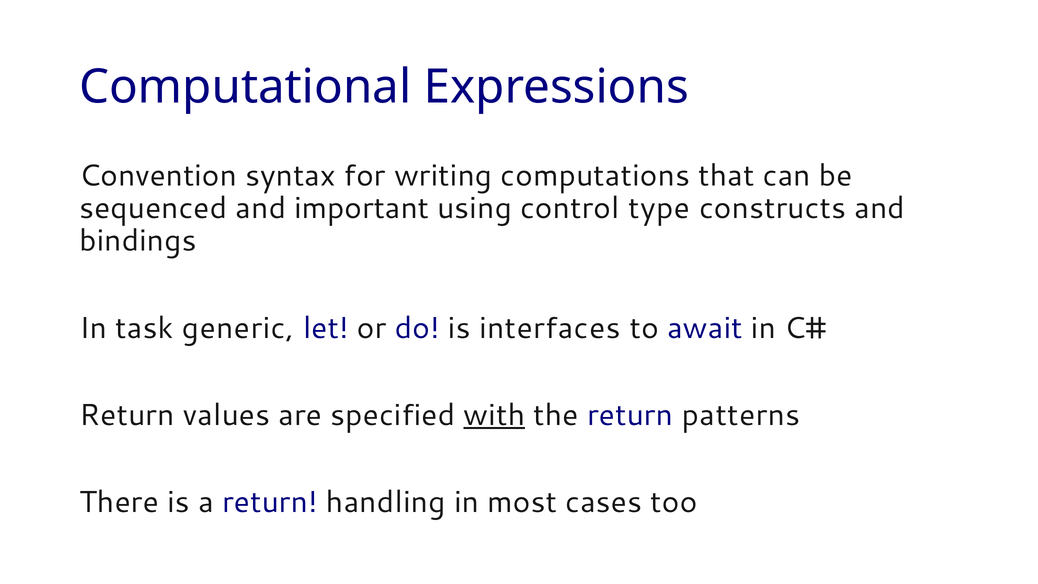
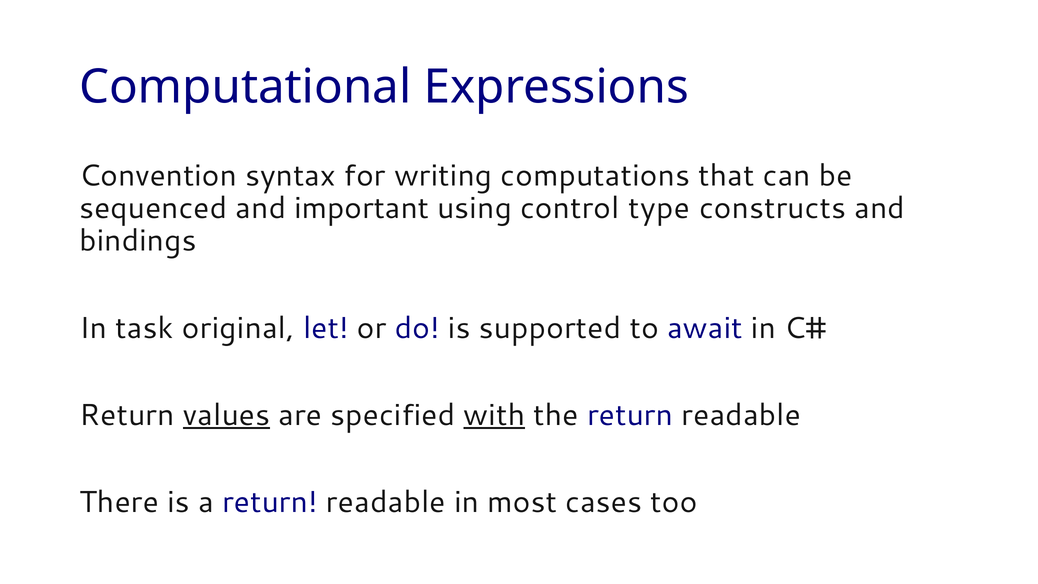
generic: generic -> original (238, 328)
interfaces: interfaces -> supported (550, 328)
values underline: none -> present (227, 415)
the return patterns: patterns -> readable (741, 415)
a return handling: handling -> readable (386, 502)
